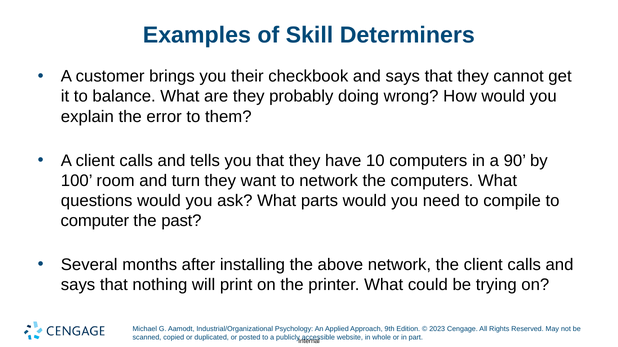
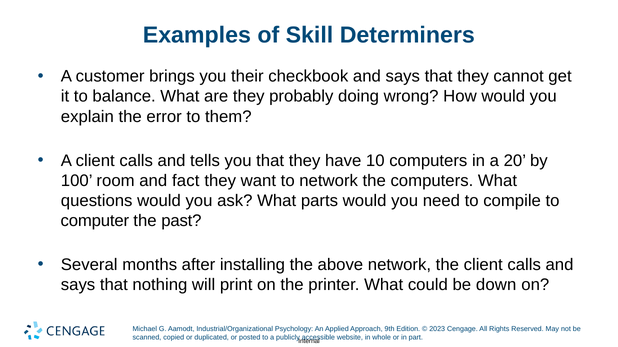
90: 90 -> 20 (515, 161)
turn: turn -> fact (186, 181)
trying: trying -> down (496, 285)
